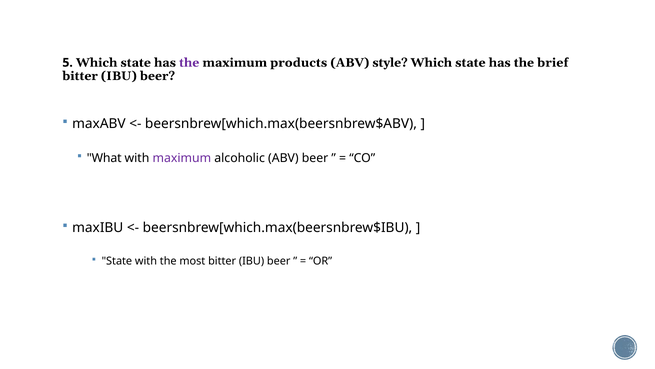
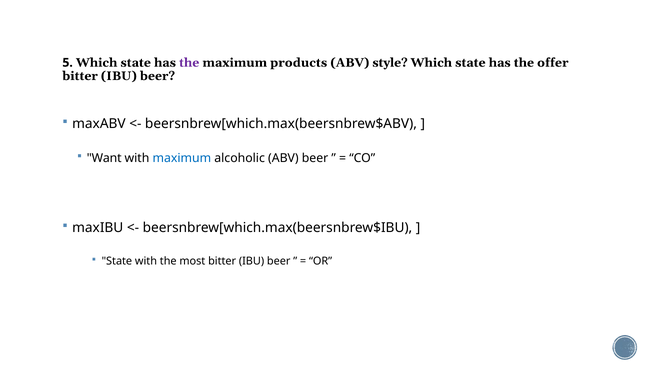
brief: brief -> offer (553, 63)
What: What -> Want (104, 158)
maximum colour: purple -> blue (182, 158)
